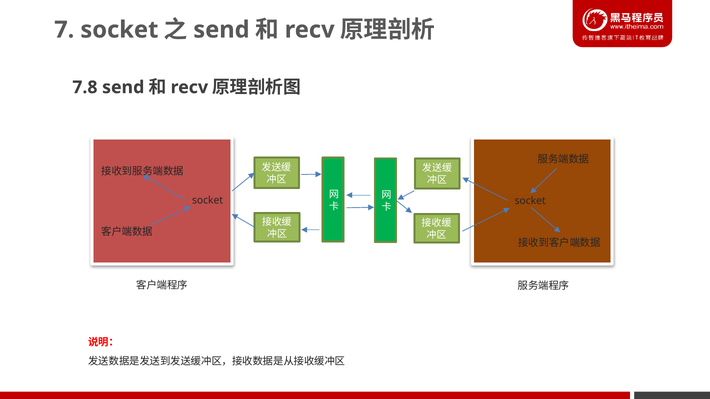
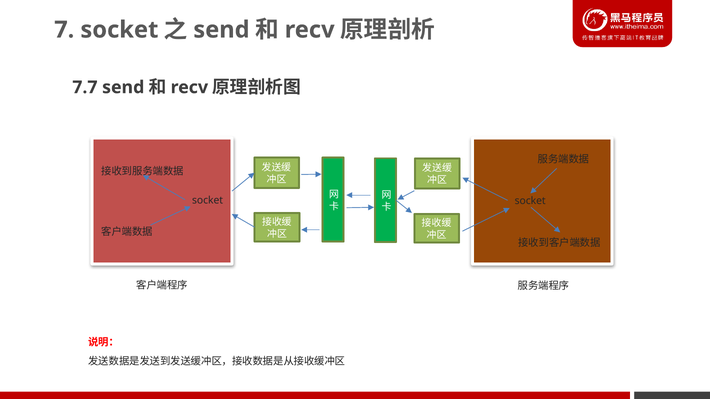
7.8: 7.8 -> 7.7 (85, 87)
